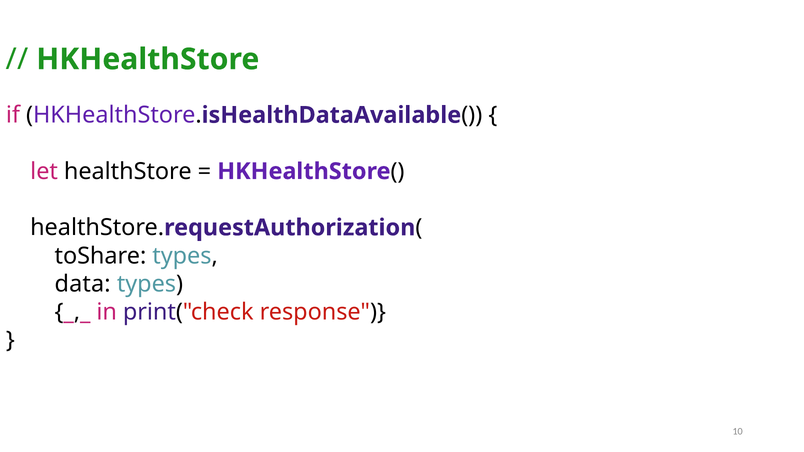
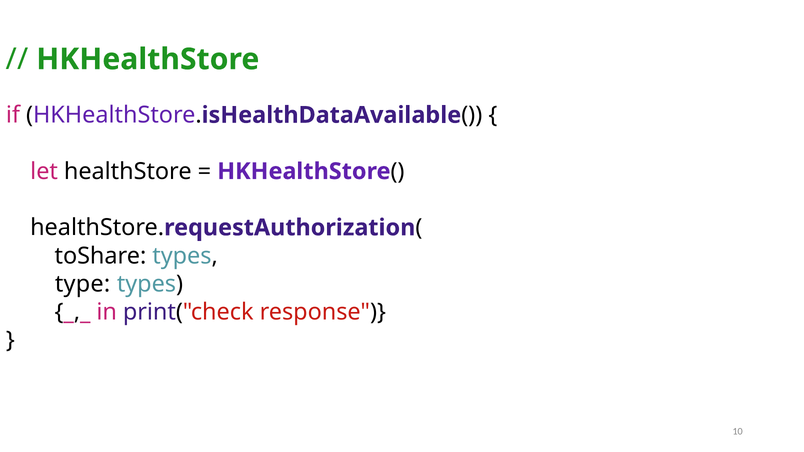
data: data -> type (83, 284)
